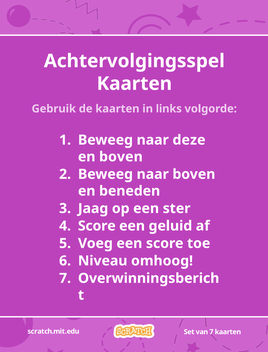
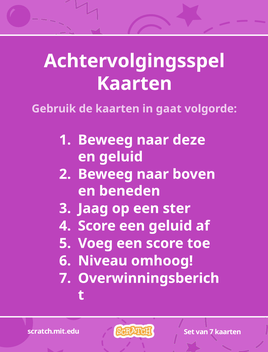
links: links -> gaat (169, 109)
en boven: boven -> geluid (121, 157)
